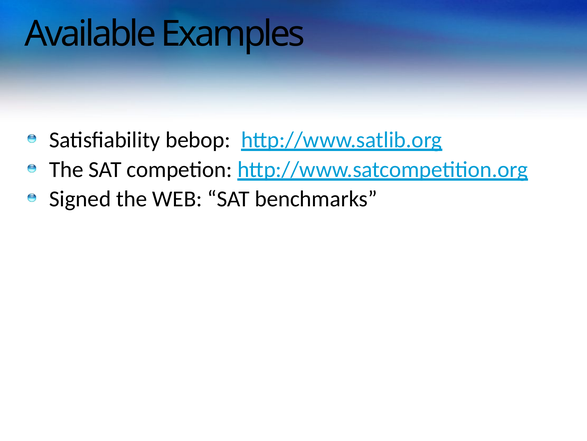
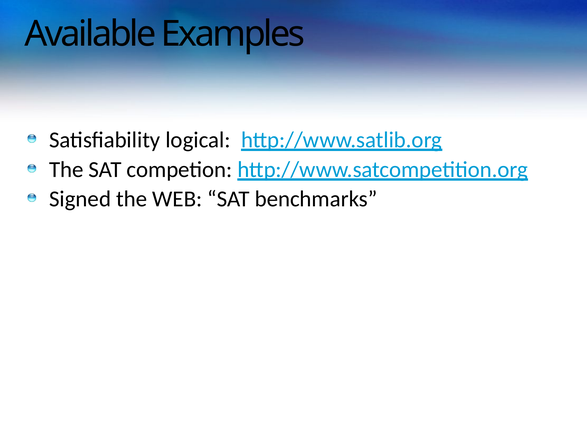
bebop: bebop -> logical (198, 140)
